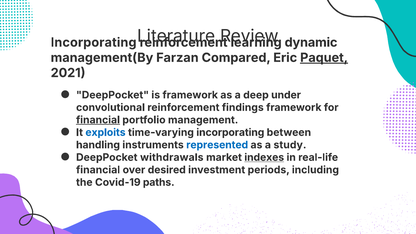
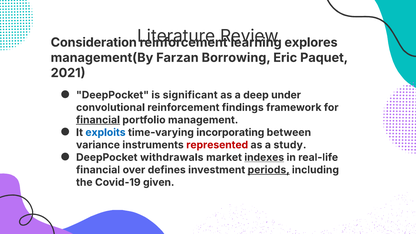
Incorporating: Incorporating -> Consideration (94, 42)
dynamic: dynamic -> explores (311, 42)
Compared: Compared -> Borrowing (236, 58)
Paquet underline: present -> none (324, 58)
is framework: framework -> significant (190, 95)
handling: handling -> variance (98, 145)
represented colour: blue -> red (217, 145)
desired: desired -> defines (167, 170)
periods underline: none -> present (269, 170)
paths: paths -> given (159, 182)
